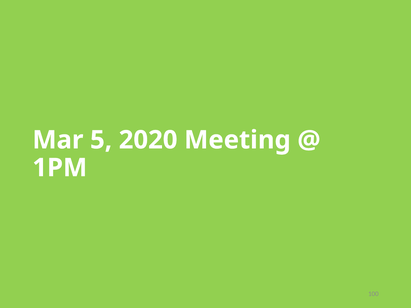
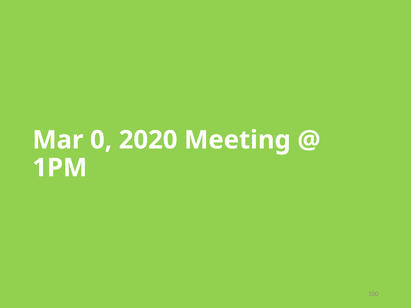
5: 5 -> 0 (101, 140)
